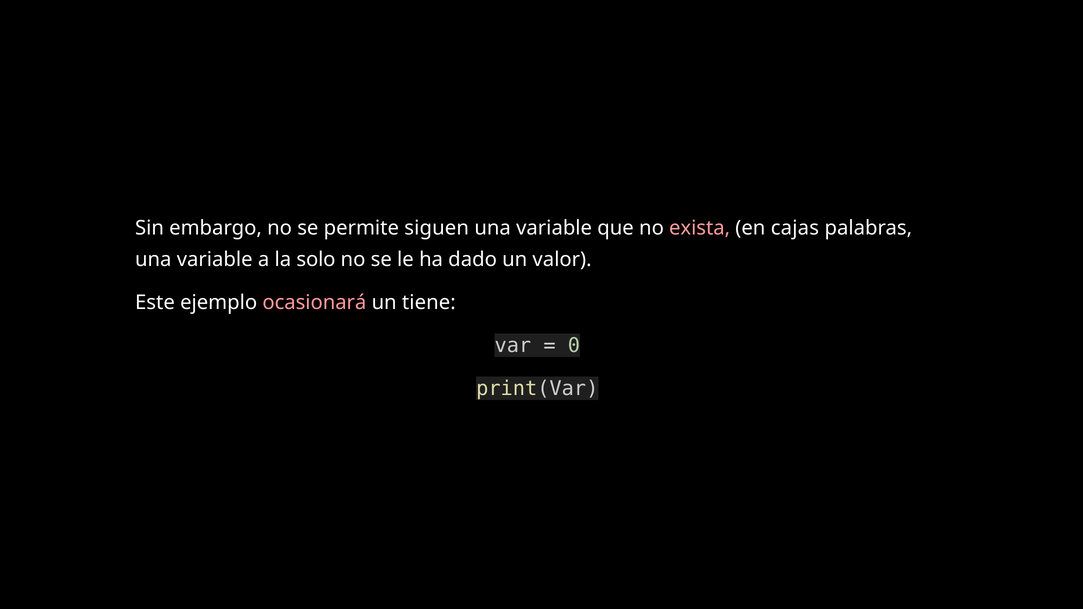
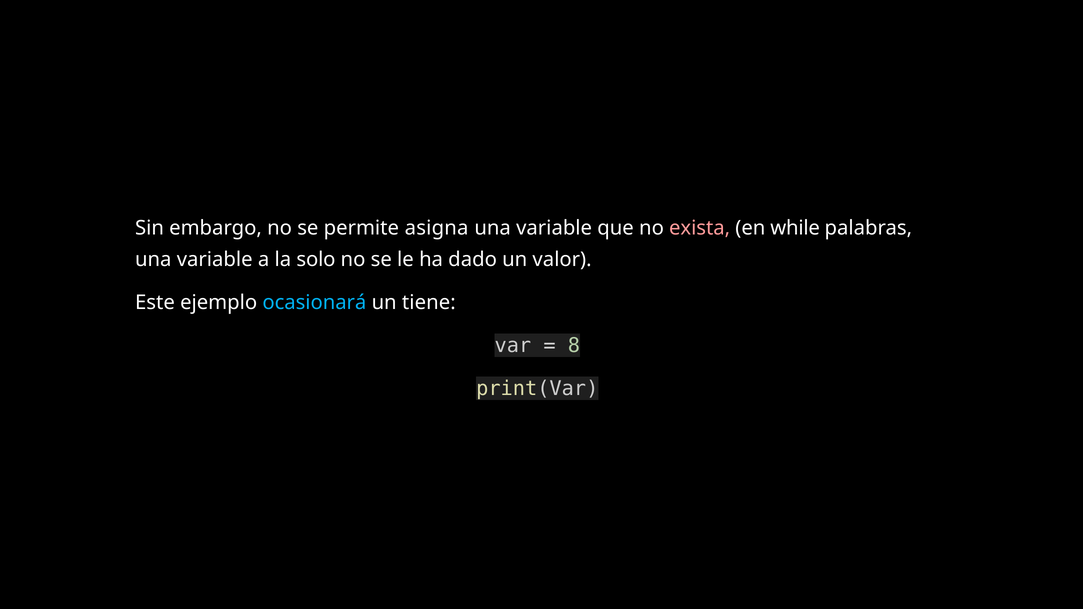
siguen: siguen -> asigna (437, 228)
cajas: cajas -> while (795, 228)
ocasionará colour: pink -> light blue (314, 303)
0: 0 -> 8 (574, 346)
